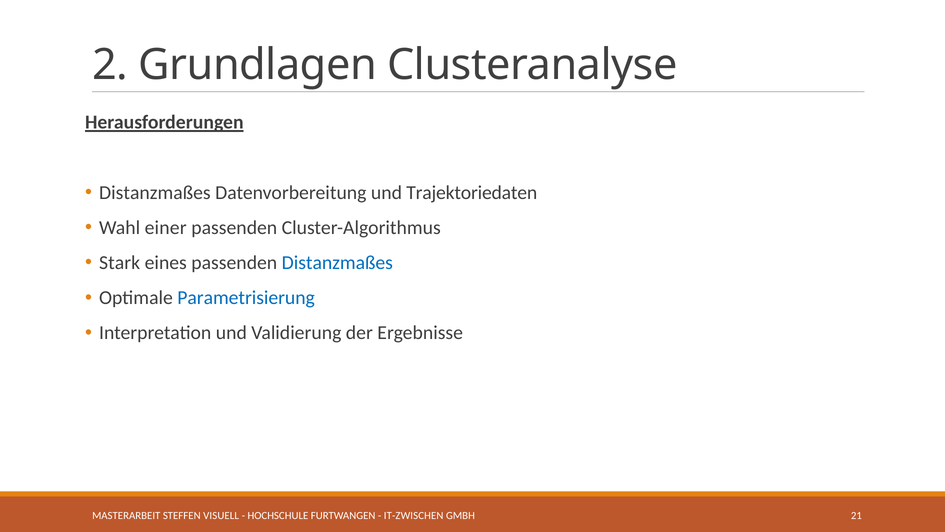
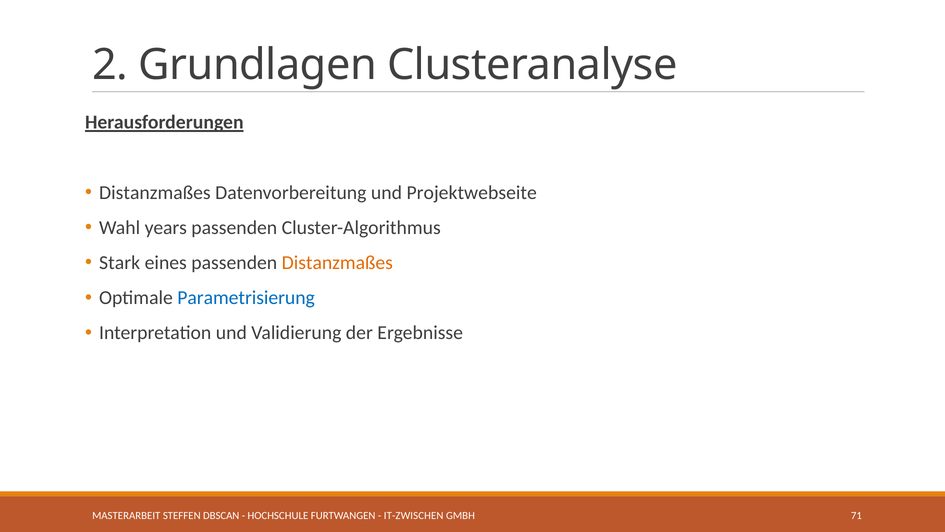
Trajektoriedaten: Trajektoriedaten -> Projektwebseite (472, 192)
einer: einer -> years (166, 227)
Distanzmaßes colour: blue -> orange (337, 263)
VISUELL: VISUELL -> DBSCAN (221, 515)
21: 21 -> 71 (856, 515)
